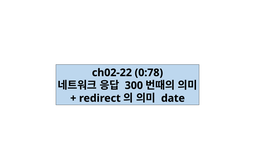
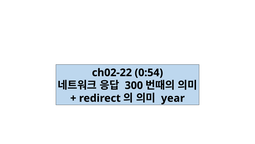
0:78: 0:78 -> 0:54 (149, 72)
date: date -> year (173, 98)
